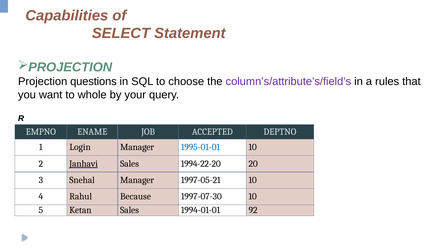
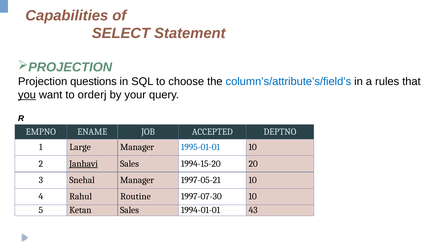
column’s/attribute’s/field’s colour: purple -> blue (288, 82)
you underline: none -> present (27, 95)
whole: whole -> orderj (92, 95)
Login: Login -> Large (80, 147)
1994-22-20: 1994-22-20 -> 1994-15-20 (201, 164)
Because: Because -> Routine (136, 197)
92: 92 -> 43 (253, 210)
